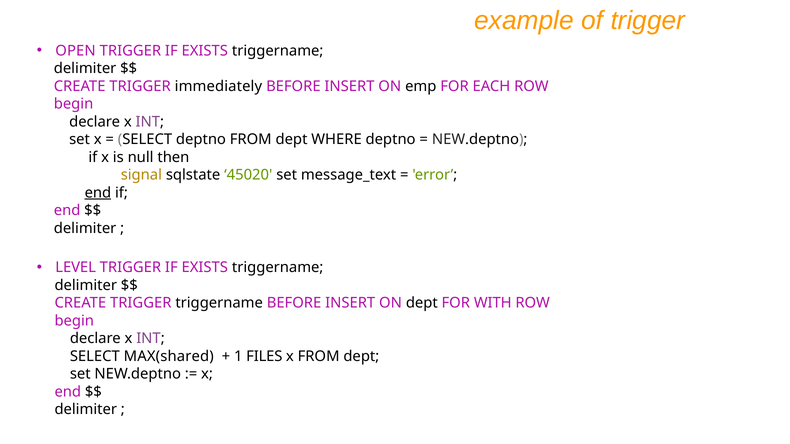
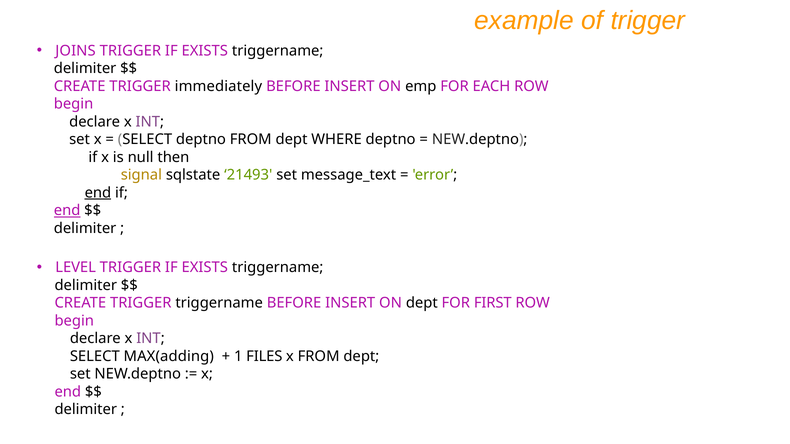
OPEN: OPEN -> JOINS (76, 51)
45020: 45020 -> 21493 (248, 175)
end underline: none -> present (67, 211)
WITH: WITH -> FIRST (493, 303)
MAX(shared: MAX(shared -> MAX(adding (169, 357)
